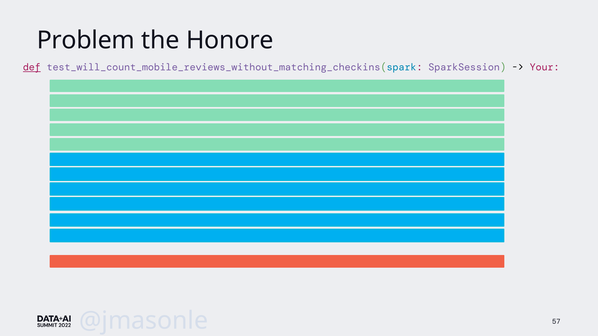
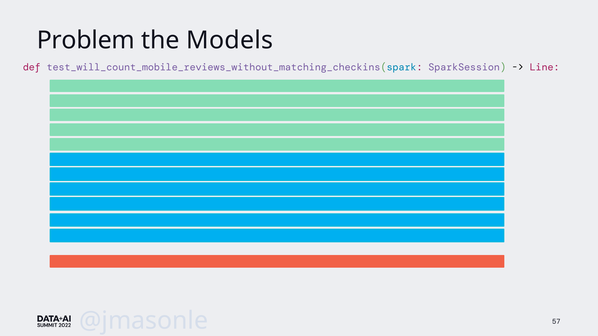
Honore: Honore -> Models (230, 40)
def underline: present -> none (32, 67)
Your: Your -> Line (545, 67)
